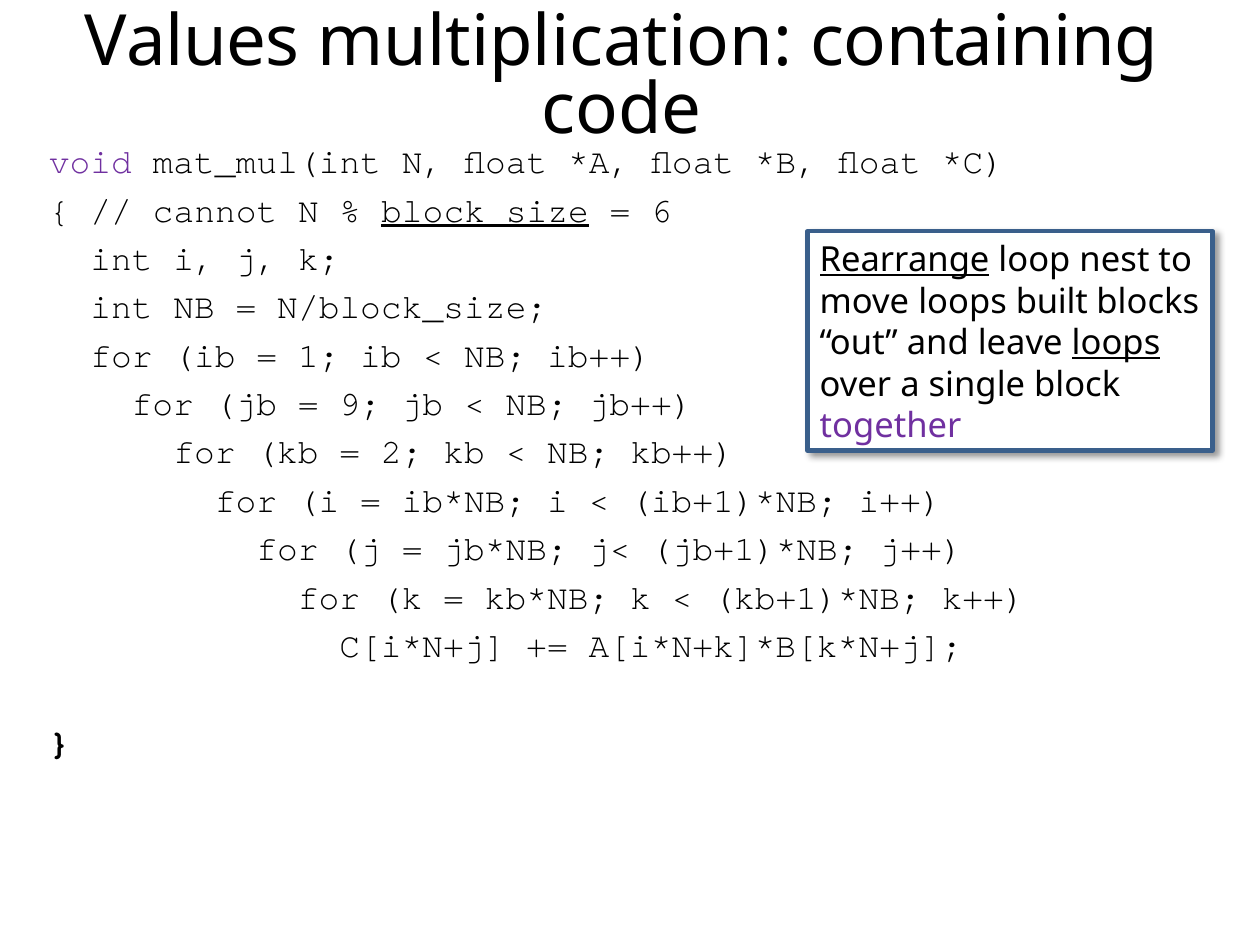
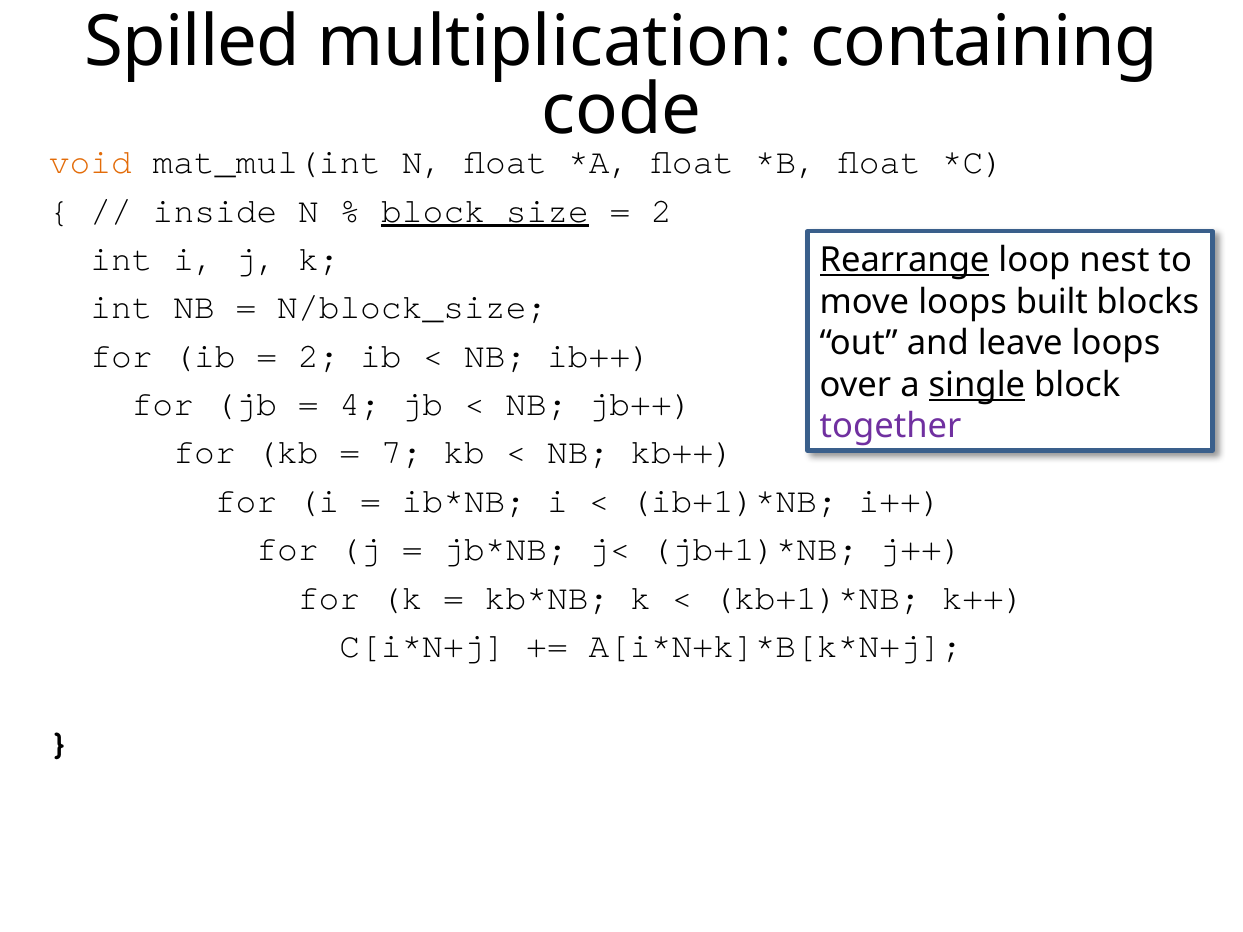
Values: Values -> Spilled (192, 42)
void colour: purple -> orange (90, 162)
cannot: cannot -> inside (215, 211)
6: 6 -> 2 (661, 211)
loops underline: present -> none (1116, 343)
1: 1 -> 2 (319, 356)
single underline: none -> present (977, 385)
9: 9 -> 4 (360, 404)
2: 2 -> 7 (402, 453)
